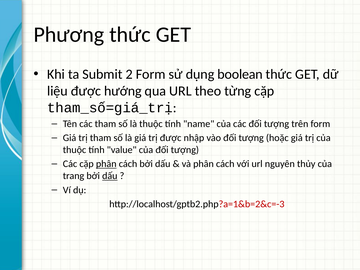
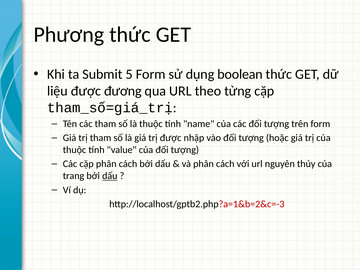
2: 2 -> 5 (129, 74)
hướng: hướng -> đương (123, 91)
phân underline: present -> none (106, 164)
